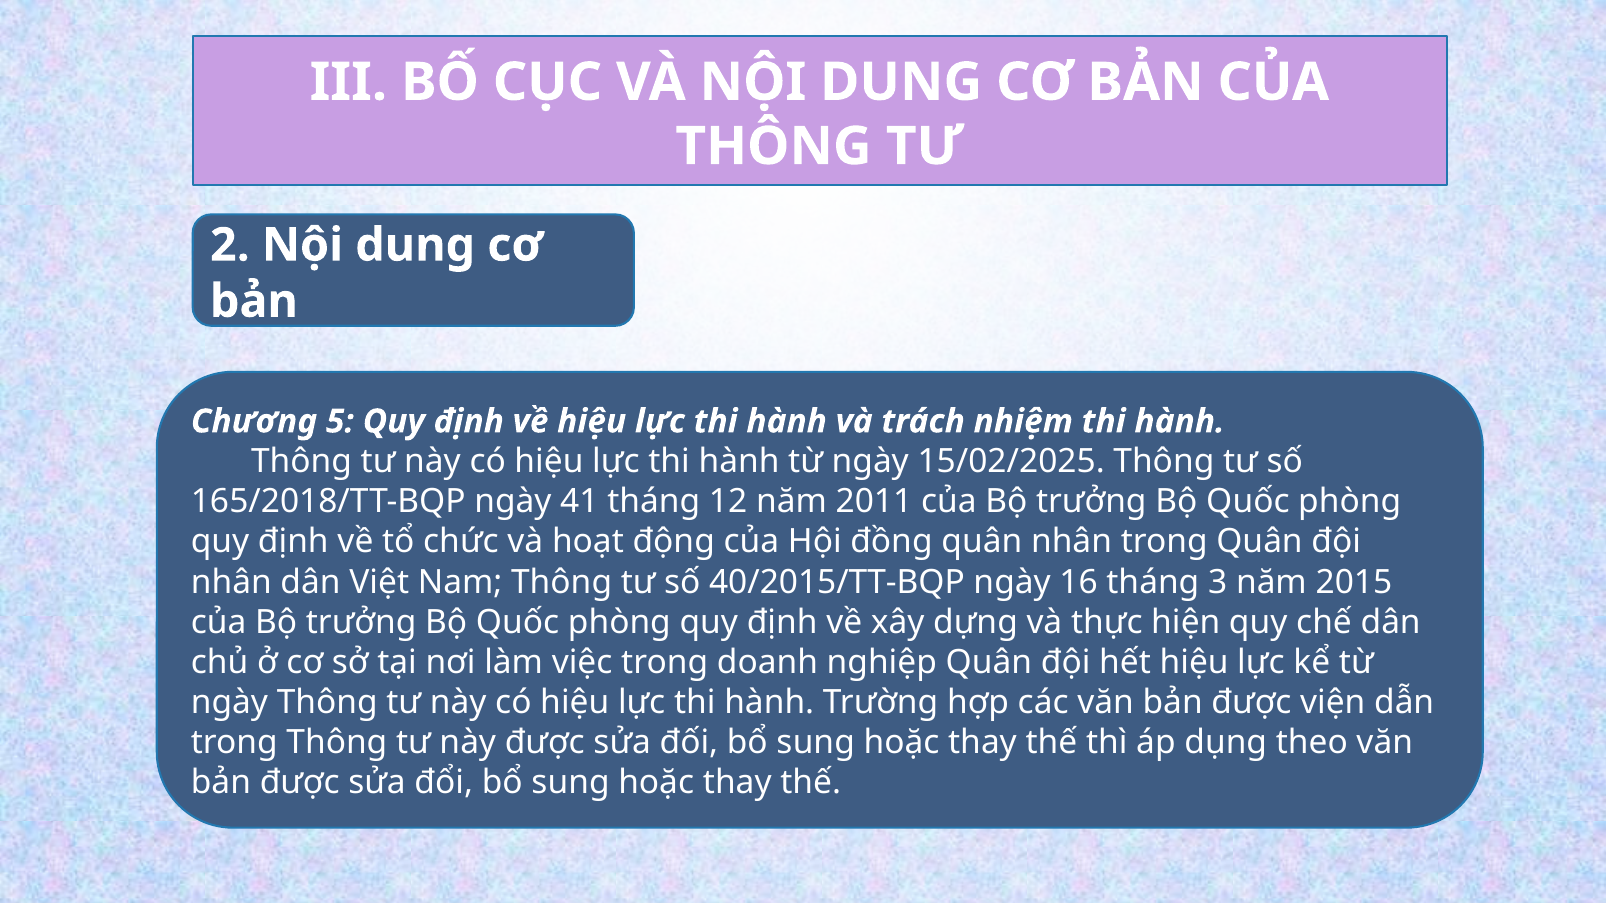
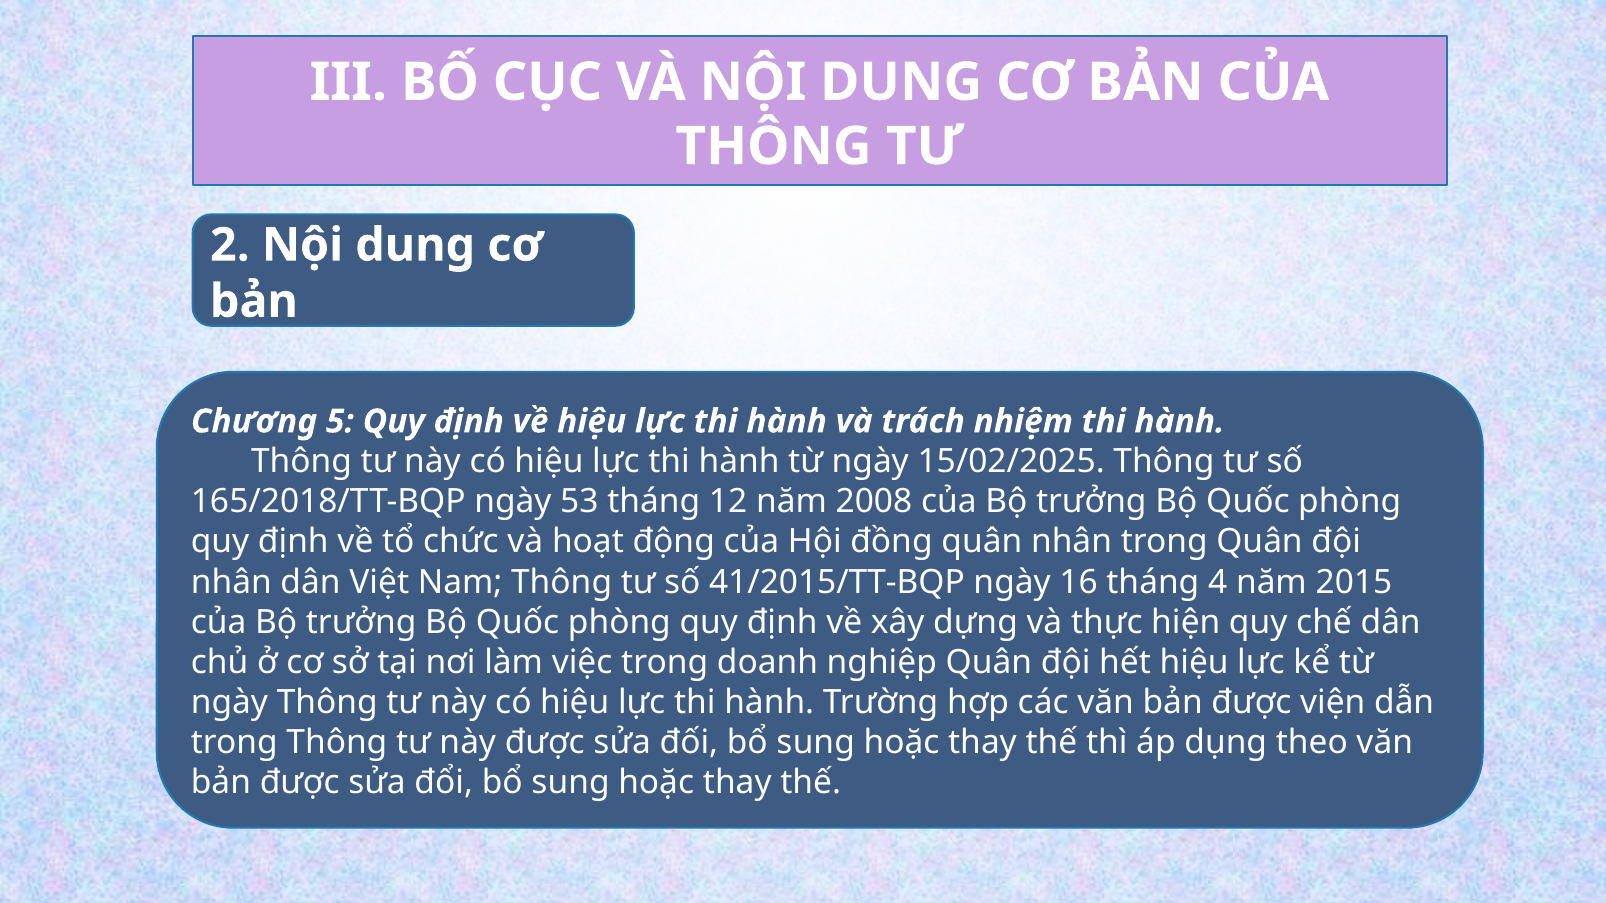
41: 41 -> 53 (579, 502)
2011: 2011 -> 2008 (874, 502)
40/2015/TT-BQP: 40/2015/TT-BQP -> 41/2015/TT-BQP (837, 582)
3: 3 -> 4 (1218, 582)
